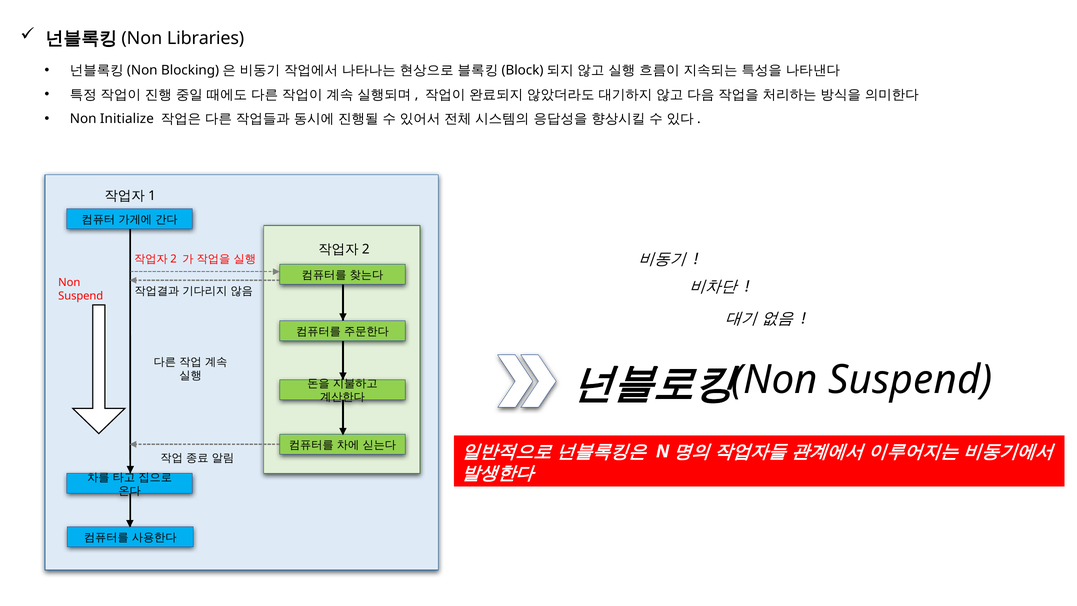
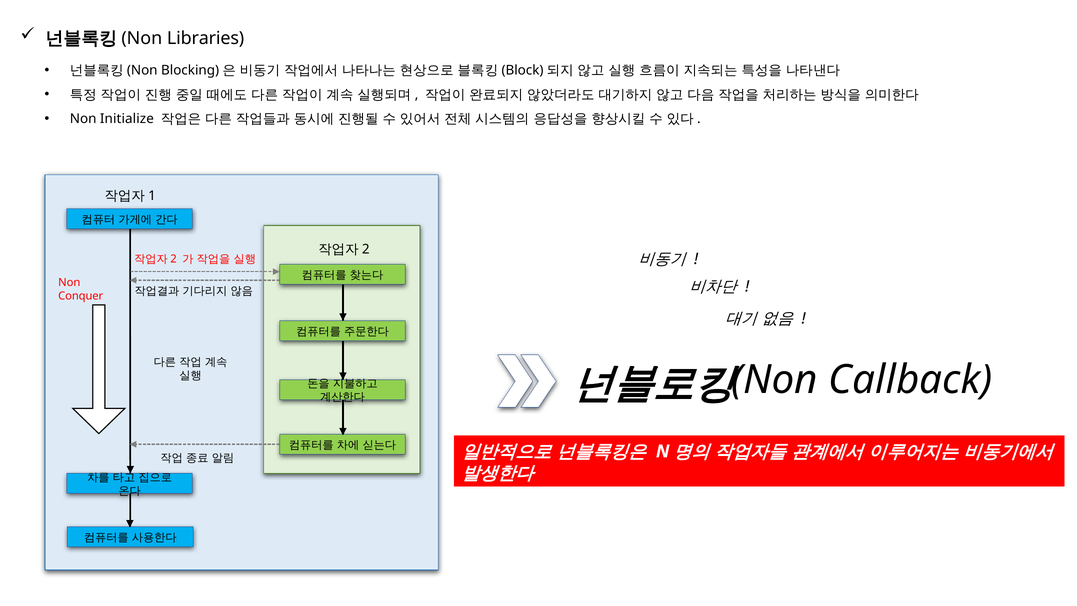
Suspend: Suspend -> Conquer (81, 296)
Suspend: Suspend -> Callback (910, 380)
